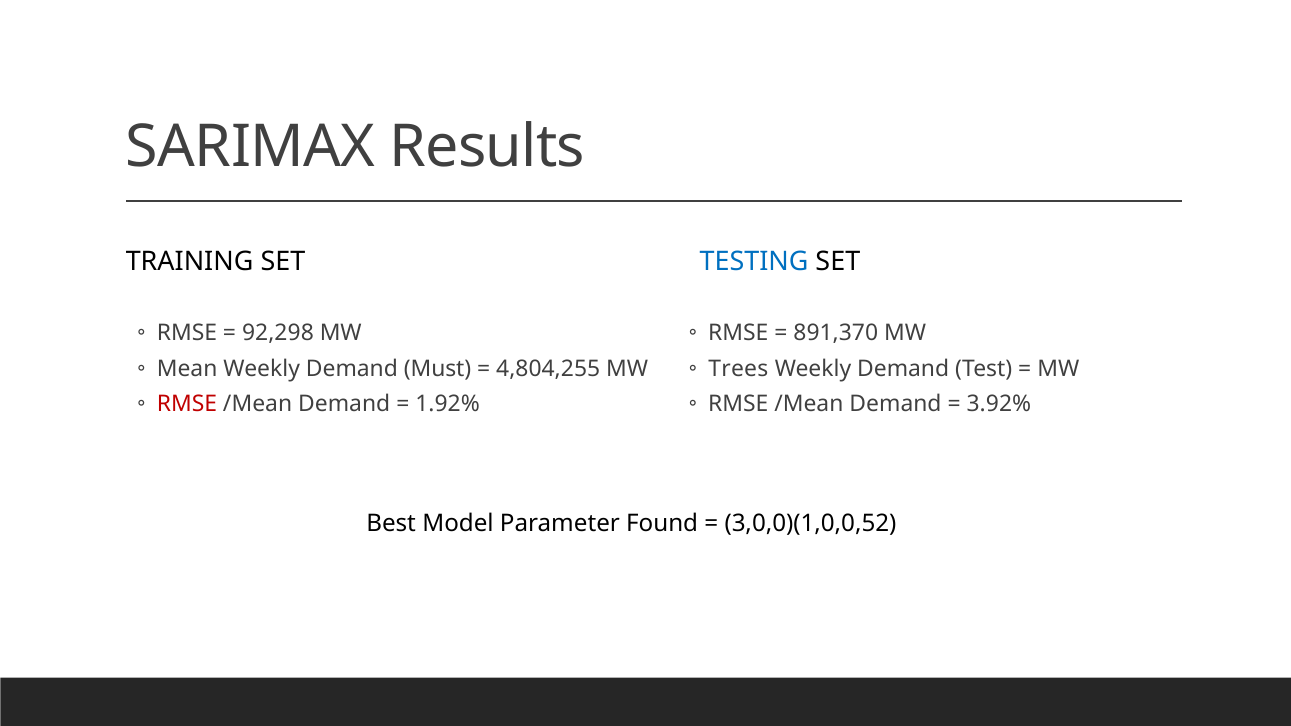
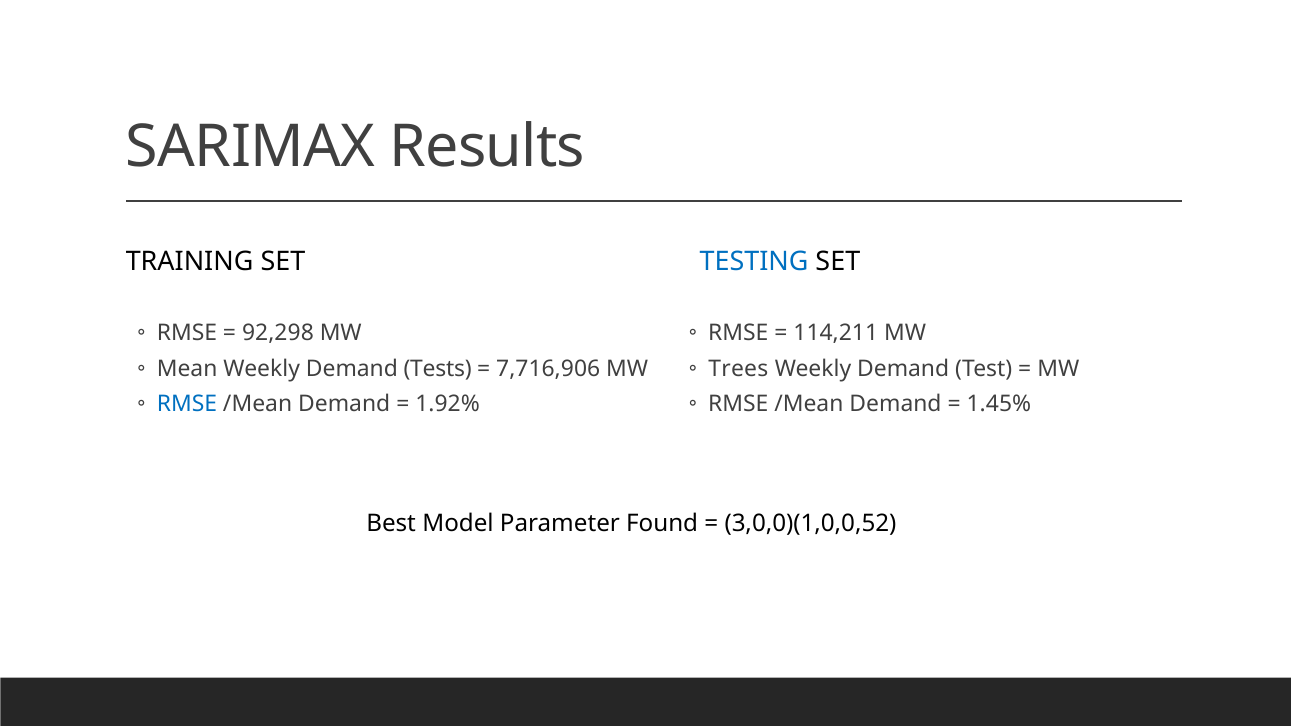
891,370: 891,370 -> 114,211 (836, 333)
Must: Must -> Tests (438, 369)
4,804,255: 4,804,255 -> 7,716,906 (548, 369)
RMSE colour: red -> blue (187, 404)
3.92%: 3.92% -> 1.45% (999, 404)
